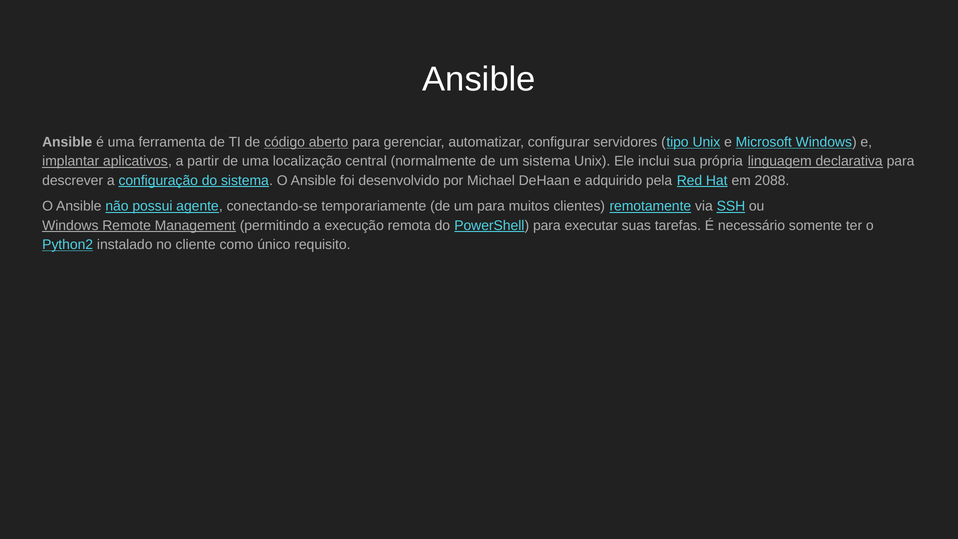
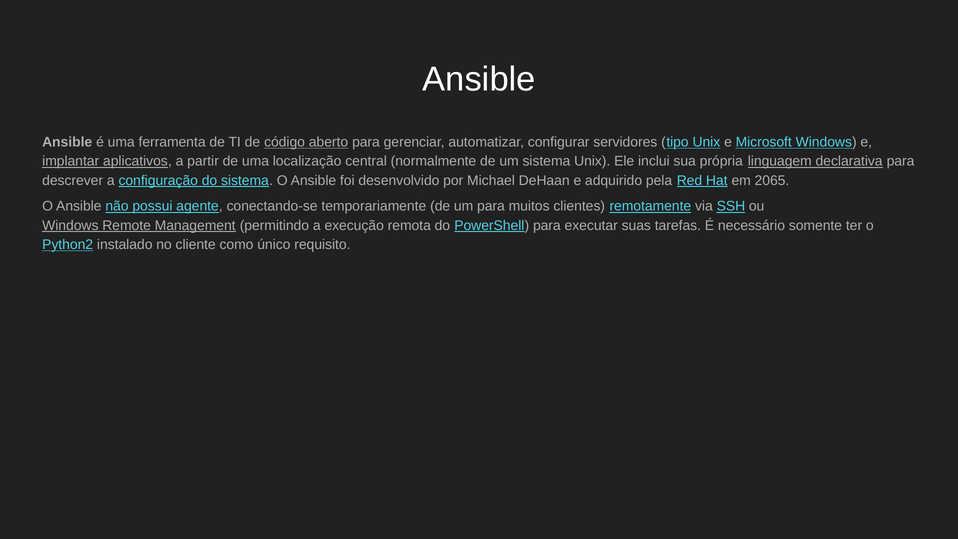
2088: 2088 -> 2065 (772, 180)
